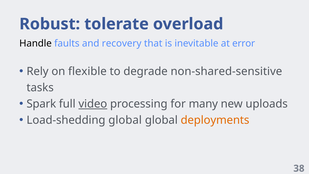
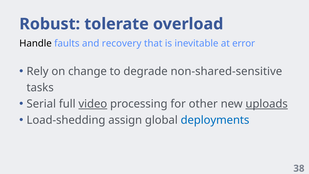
flexible: flexible -> change (87, 71)
Spark: Spark -> Serial (41, 104)
many: many -> other (203, 104)
uploads underline: none -> present (267, 104)
Load-shedding global: global -> assign (125, 120)
deployments colour: orange -> blue (215, 120)
